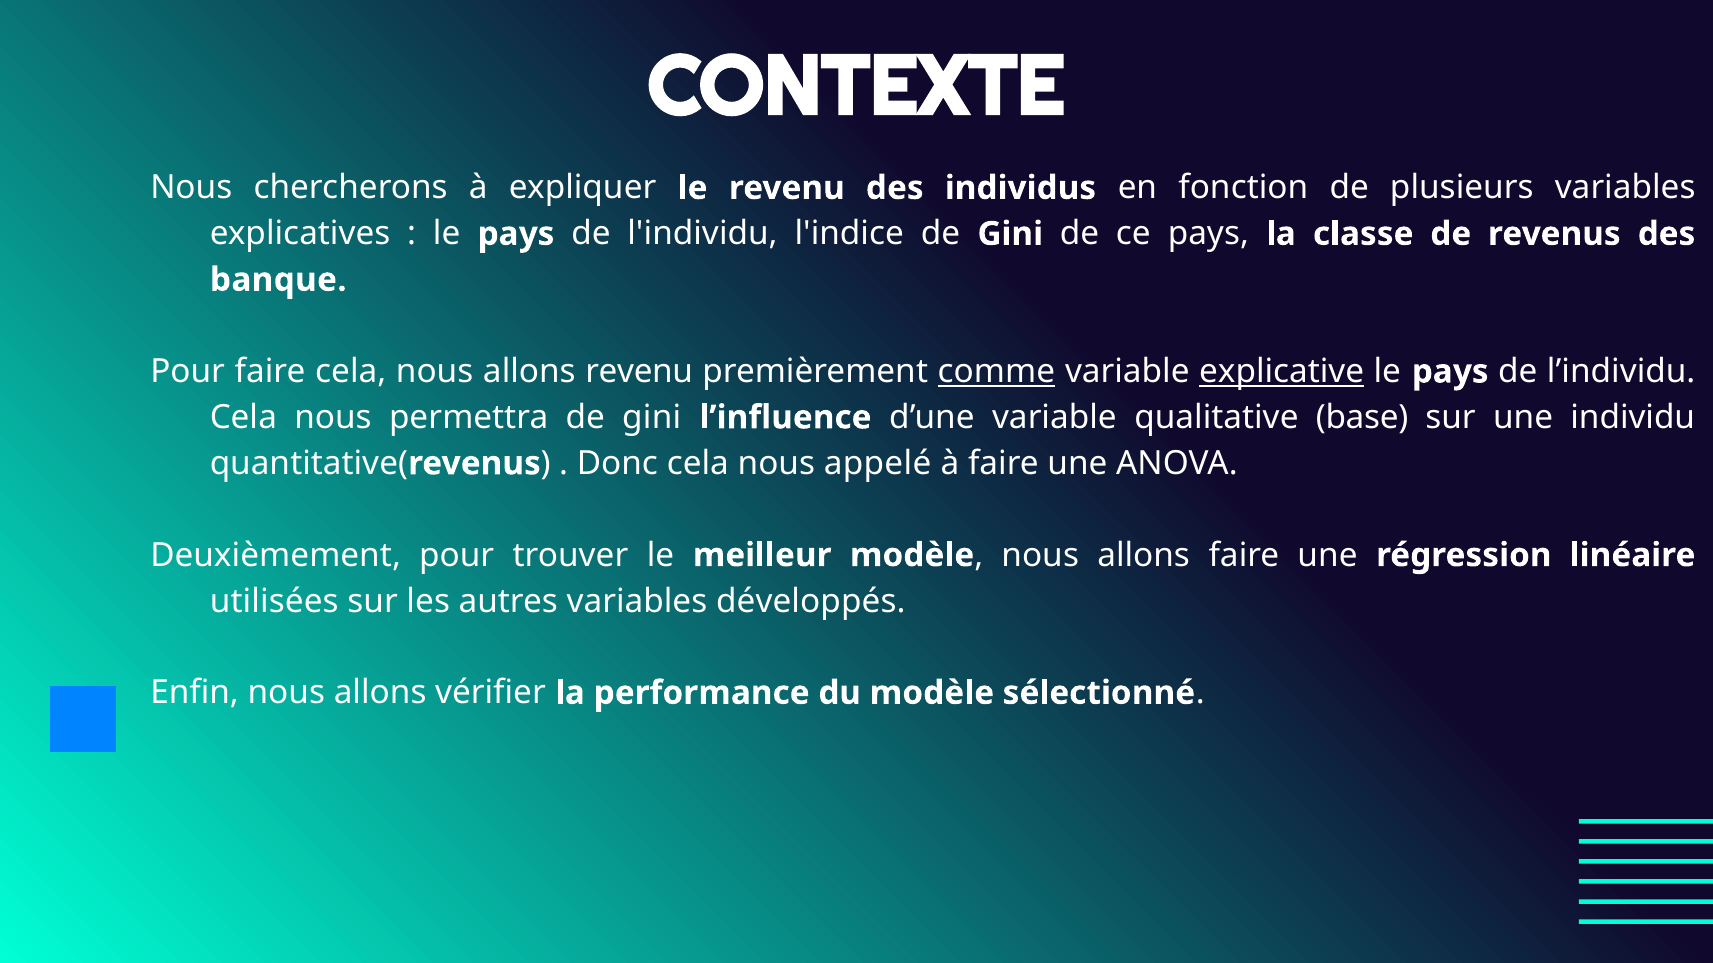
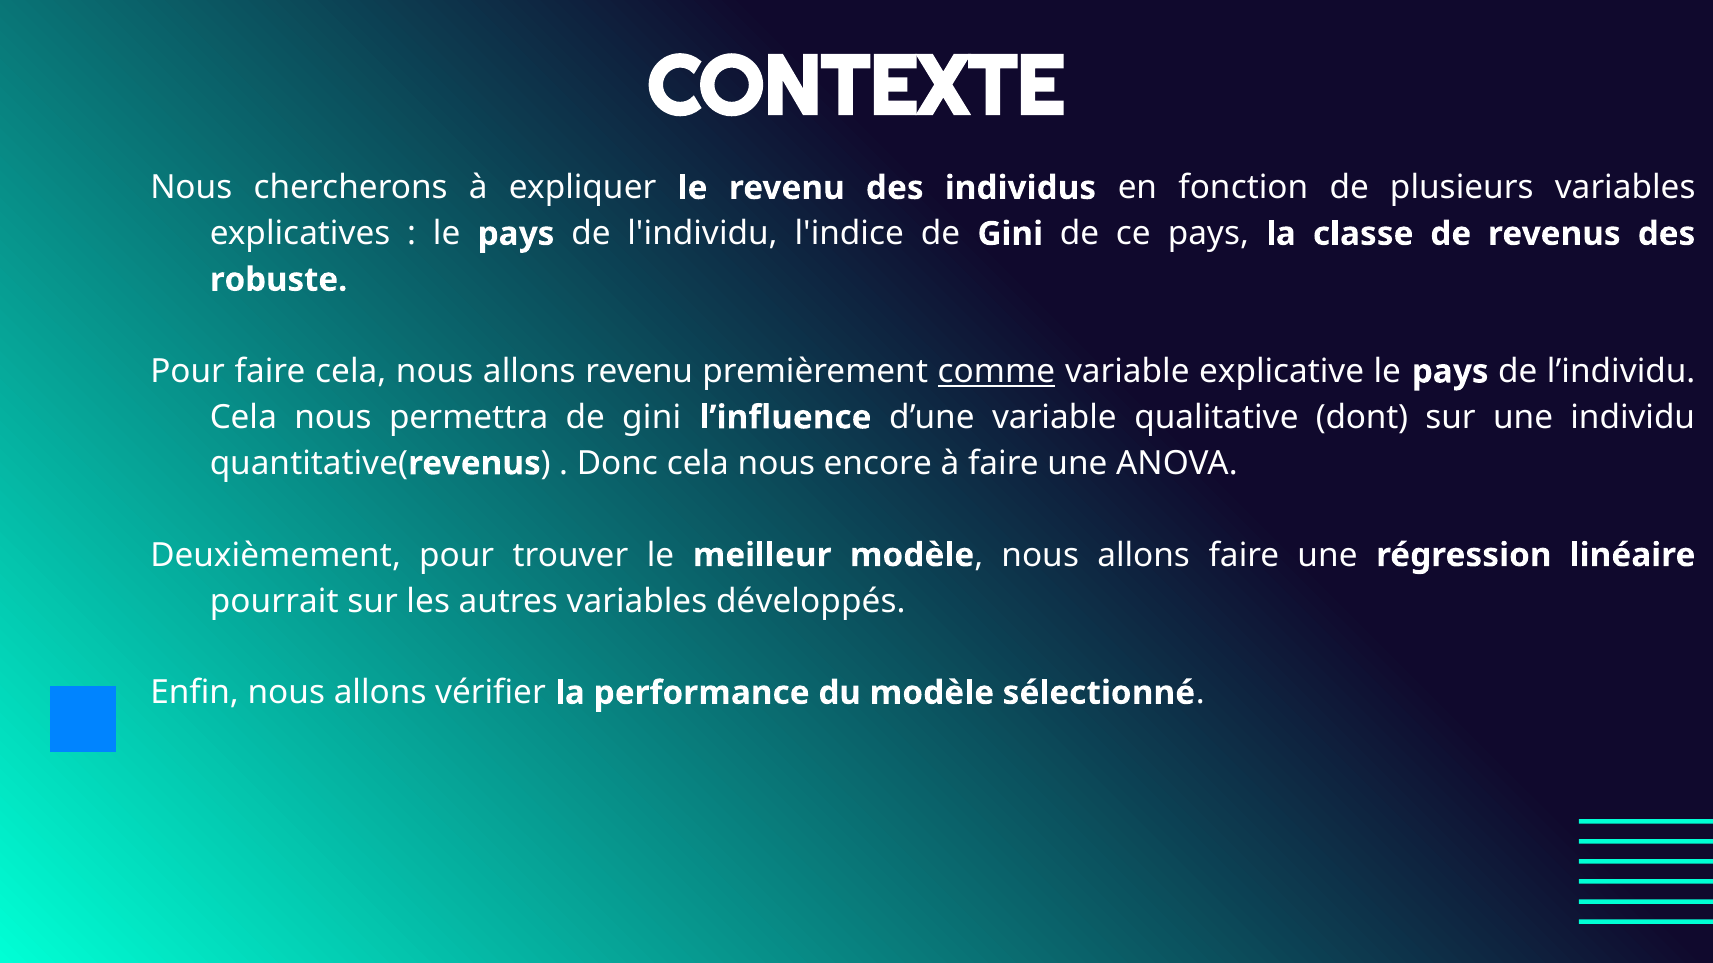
banque: banque -> robuste (279, 280)
explicative underline: present -> none (1282, 372)
base: base -> dont (1362, 418)
appelé: appelé -> encore (878, 464)
utilisées: utilisées -> pourrait (274, 601)
